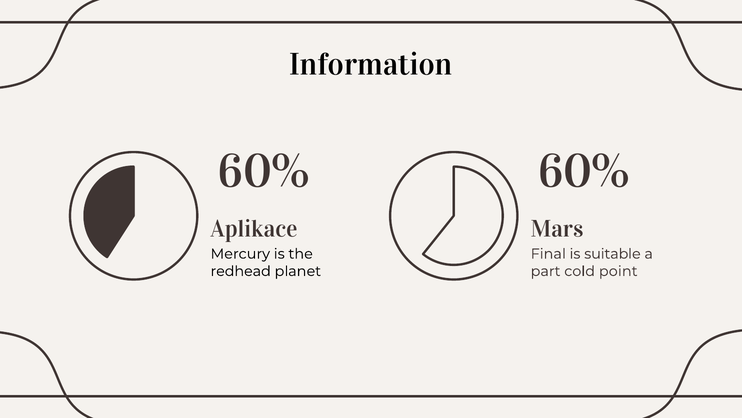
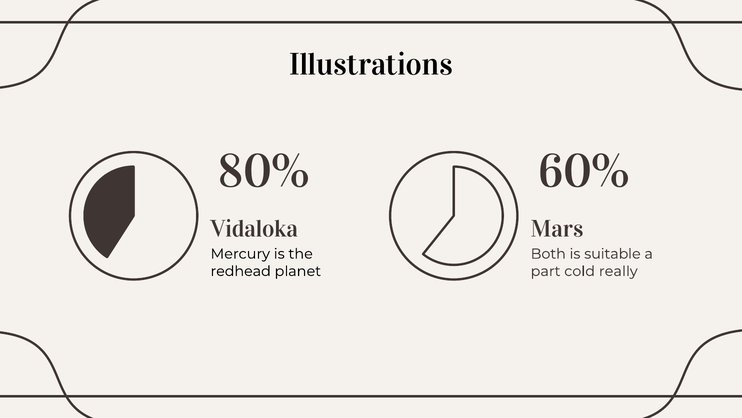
Information: Information -> Illustrations (371, 64)
60%: 60% -> 80% (263, 171)
Aplikace: Aplikace -> Vidaloka (254, 229)
Final: Final -> Both (548, 254)
point: point -> really (618, 271)
